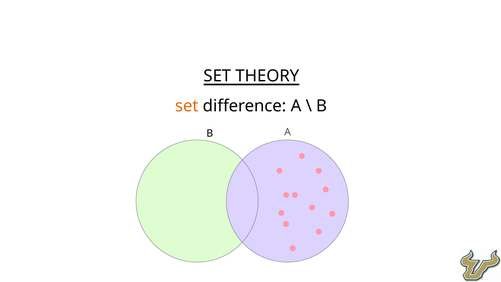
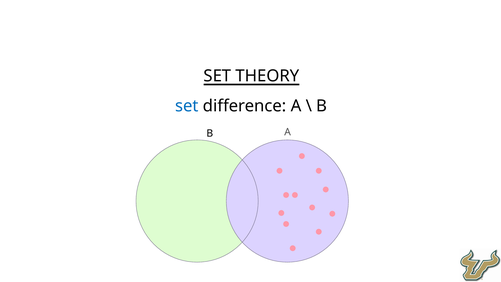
set colour: orange -> blue (187, 106)
